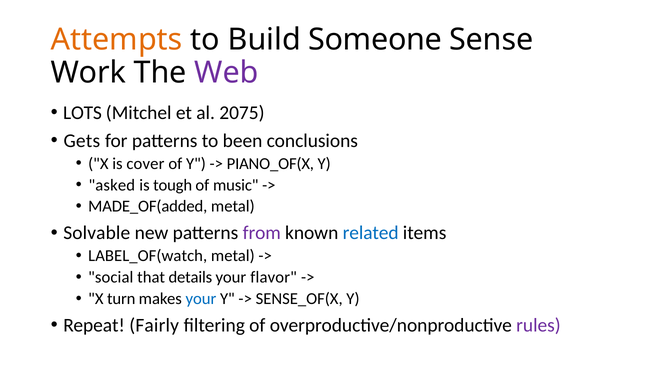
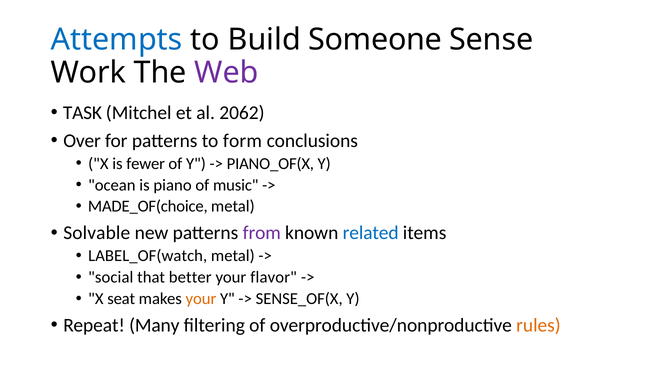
Attempts colour: orange -> blue (117, 39)
LOTS: LOTS -> TASK (82, 113)
2075: 2075 -> 2062 (242, 113)
Gets: Gets -> Over (82, 140)
been: been -> form (242, 140)
cover: cover -> fewer (146, 163)
asked: asked -> ocean (112, 185)
tough: tough -> piano (173, 185)
MADE_OF(added: MADE_OF(added -> MADE_OF(choice (148, 206)
details: details -> better (190, 277)
turn: turn -> seat (121, 298)
your colour: blue -> orange (201, 298)
Fairly: Fairly -> Many (154, 325)
rules colour: purple -> orange (538, 325)
